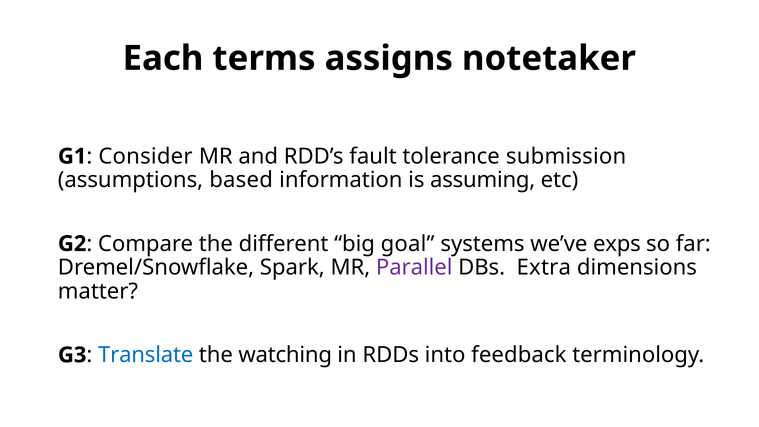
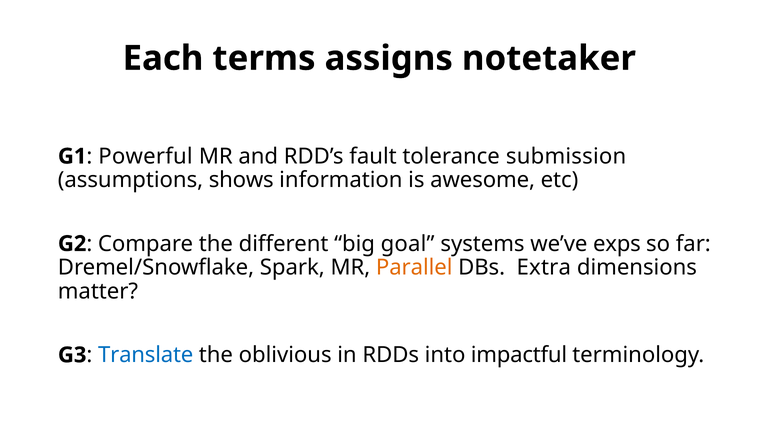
Consider: Consider -> Powerful (146, 156)
based: based -> shows (241, 180)
assuming: assuming -> awesome (483, 180)
Parallel colour: purple -> orange (414, 268)
watching: watching -> oblivious (285, 355)
feedback: feedback -> impactful (519, 355)
